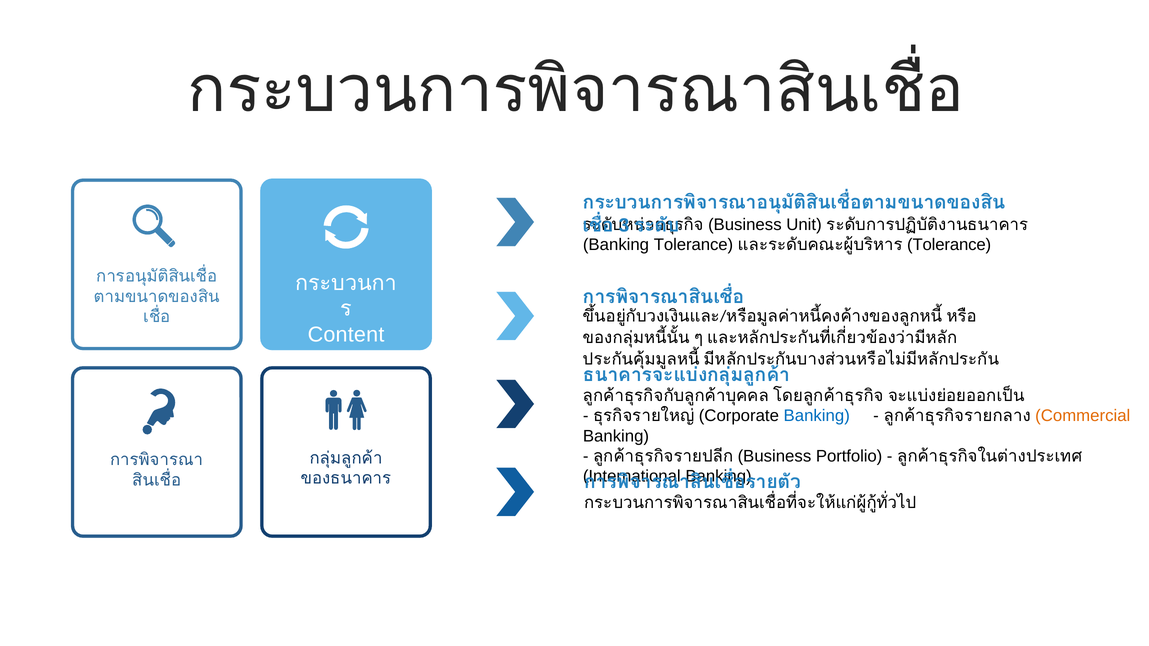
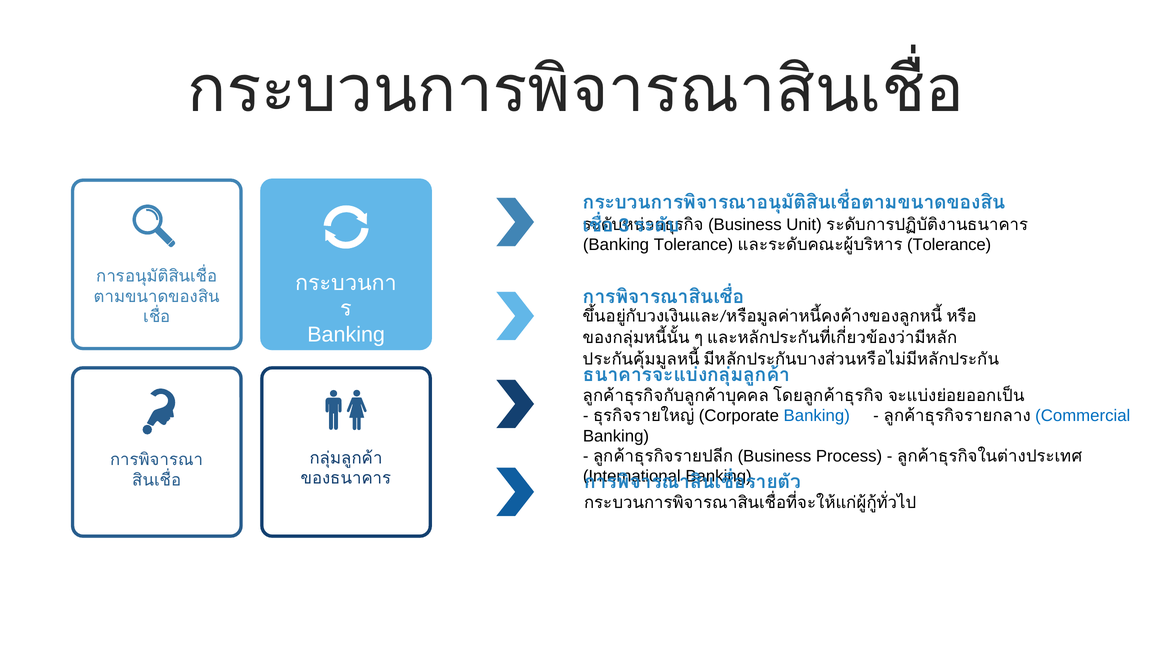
Content: Content -> Banking (346, 335)
Commercial colour: orange -> blue (1083, 416)
Portfolio: Portfolio -> Process (849, 456)
